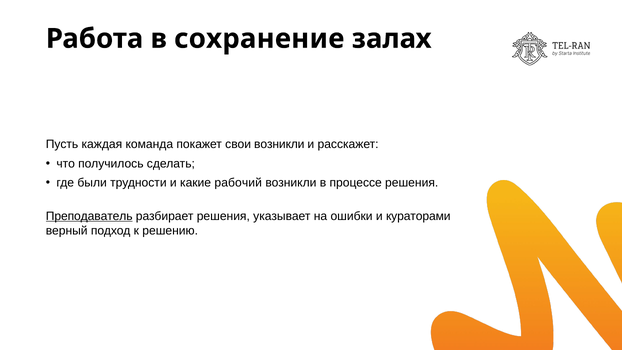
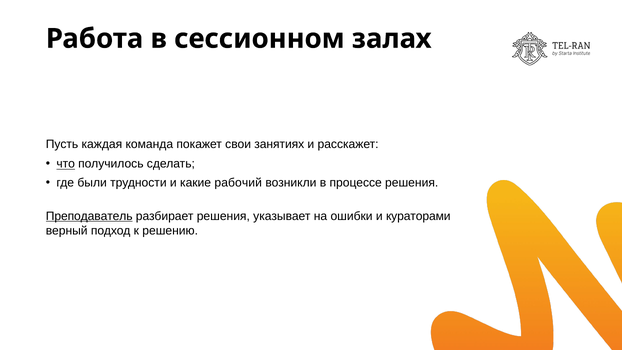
сохранение: сохранение -> сессионном (259, 39)
свои возникли: возникли -> занятиях (279, 144)
что underline: none -> present (66, 164)
